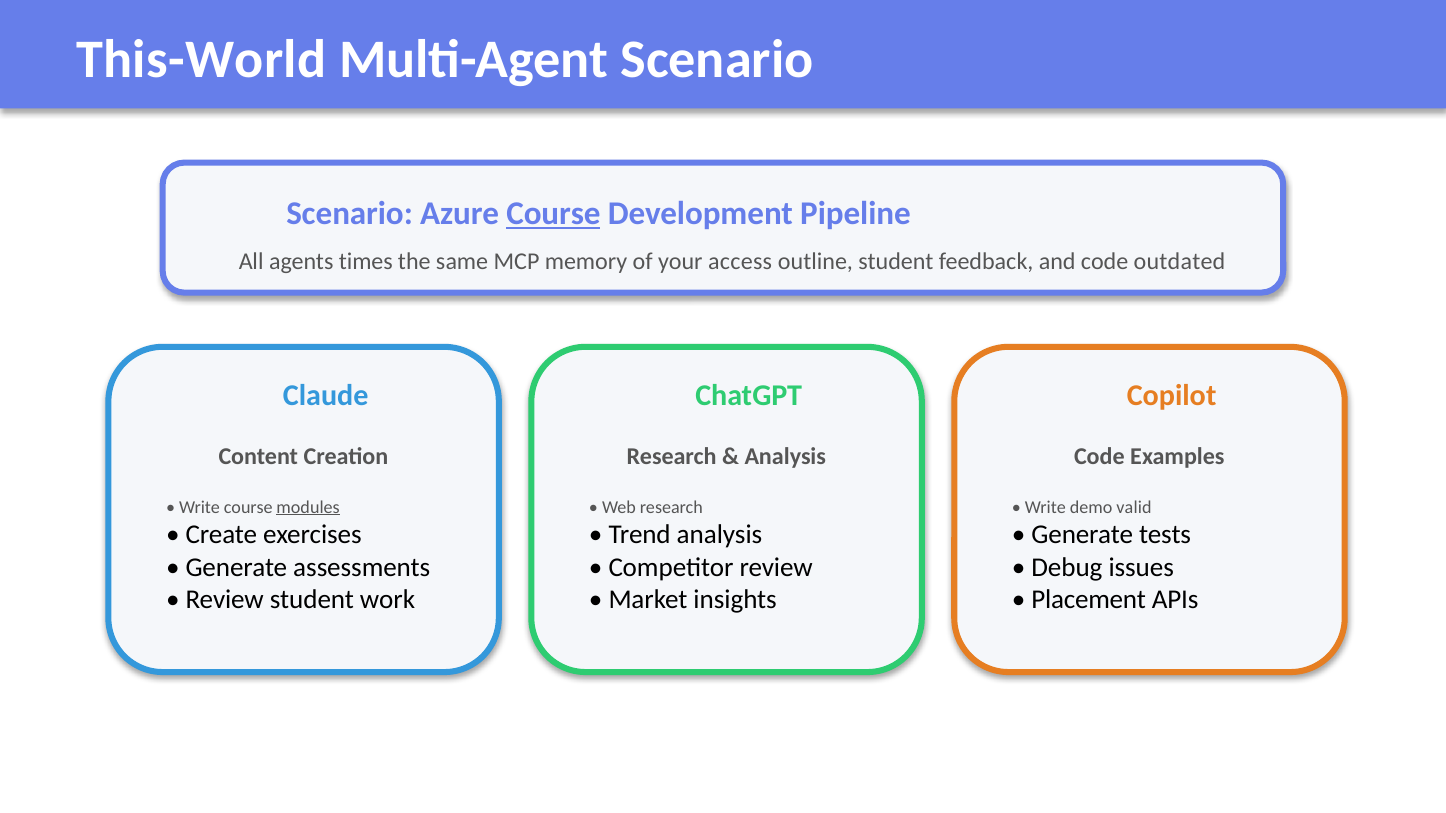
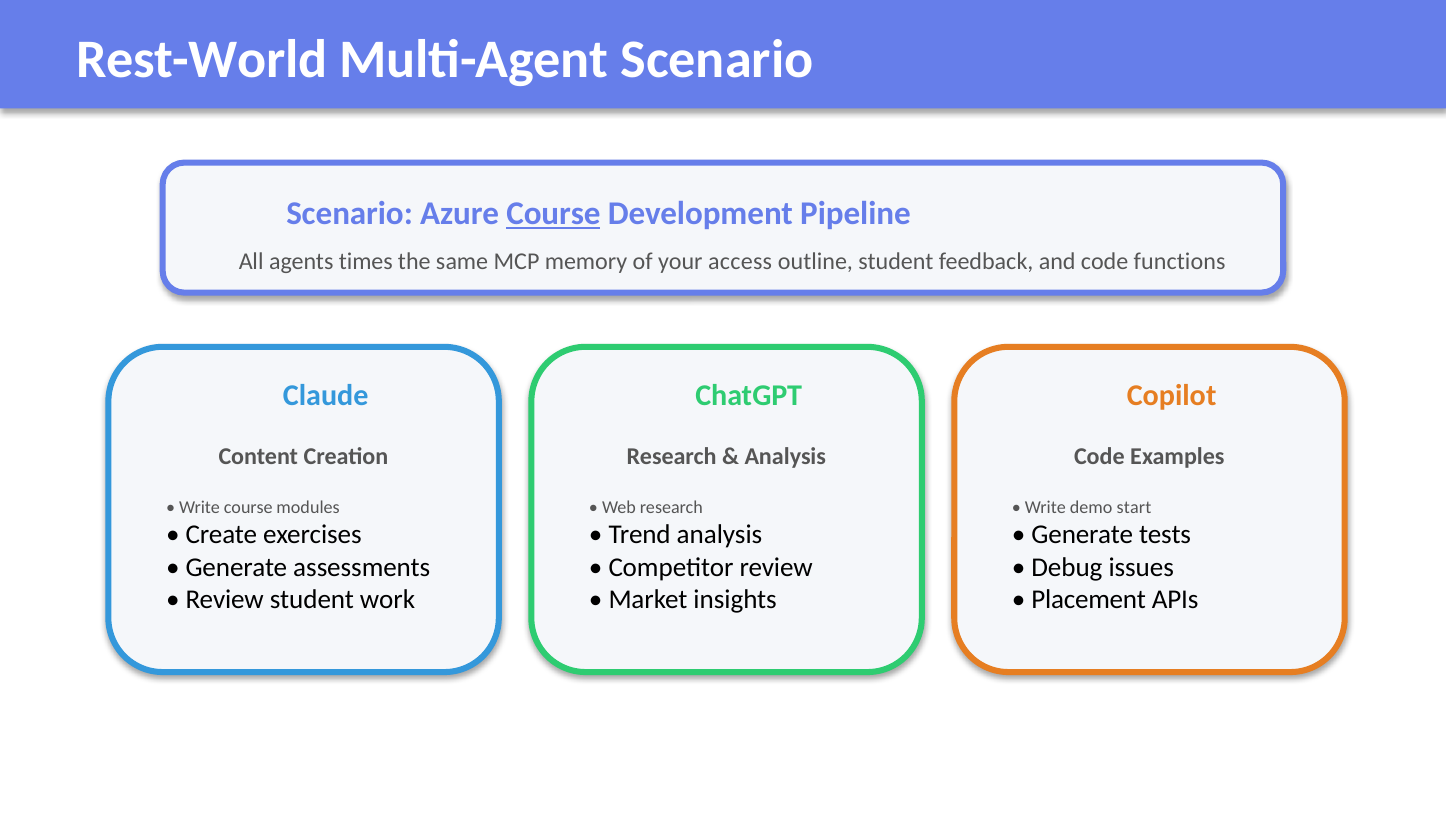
This-World: This-World -> Rest-World (202, 60)
outdated: outdated -> functions (1180, 262)
modules underline: present -> none (308, 507)
valid: valid -> start (1134, 507)
